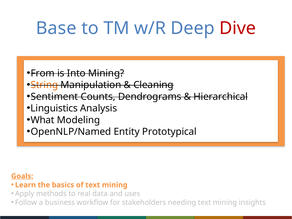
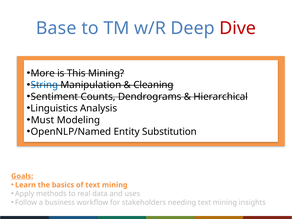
From: From -> More (43, 73)
Into: Into -> This (76, 73)
String colour: orange -> blue (44, 85)
What: What -> Must (42, 120)
Prototypical: Prototypical -> Substitution (169, 132)
